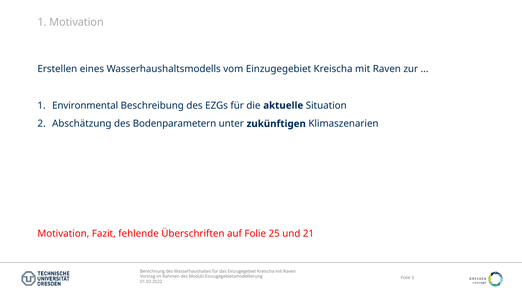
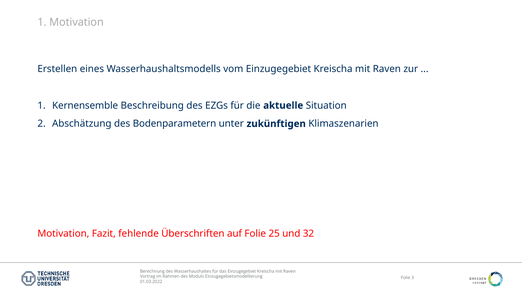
Environmental: Environmental -> Kernensemble (85, 105)
21: 21 -> 32 (308, 233)
